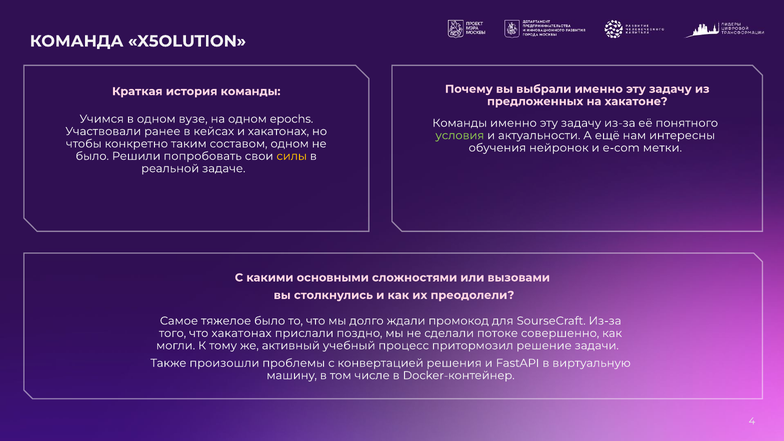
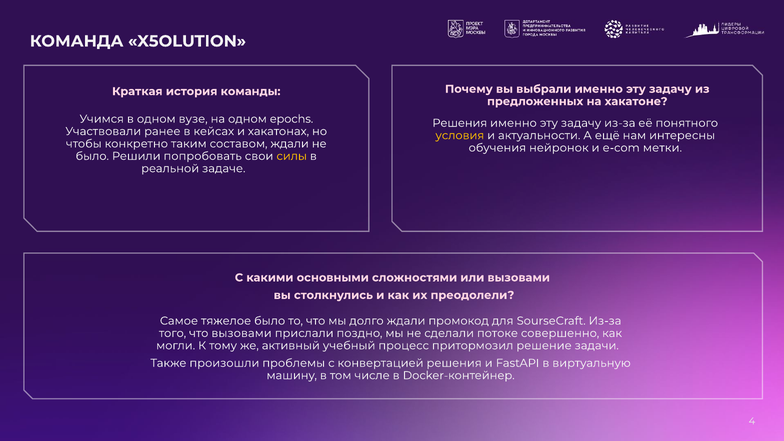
Команды: Команды -> Решения (460, 123)
условия colour: light green -> yellow (460, 135)
составом одном: одном -> ждали (290, 144)
что хакатонах: хакатонах -> вызовами (242, 333)
